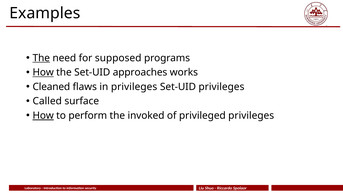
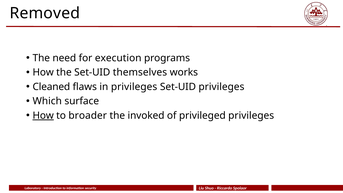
Examples: Examples -> Removed (45, 13)
The underline: present -> none (41, 58)
supposed: supposed -> execution (118, 58)
How underline: present -> none (43, 72)
approaches: approaches -> themselves (140, 72)
Called: Called -> Which (47, 101)
perform: perform -> broader (88, 116)
